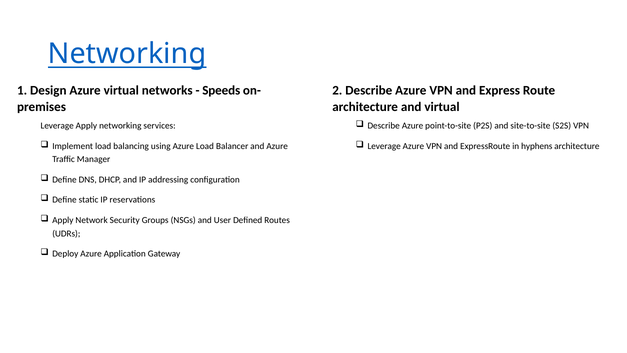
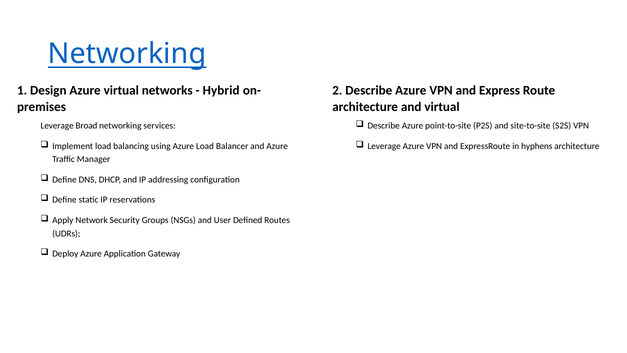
Speeds: Speeds -> Hybrid (221, 90)
Leverage Apply: Apply -> Broad (86, 126)
